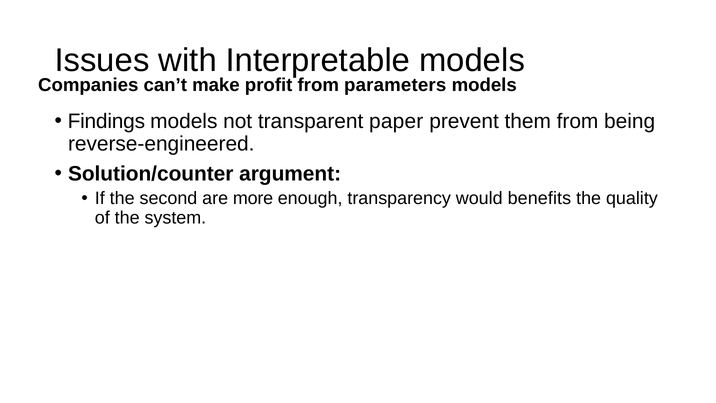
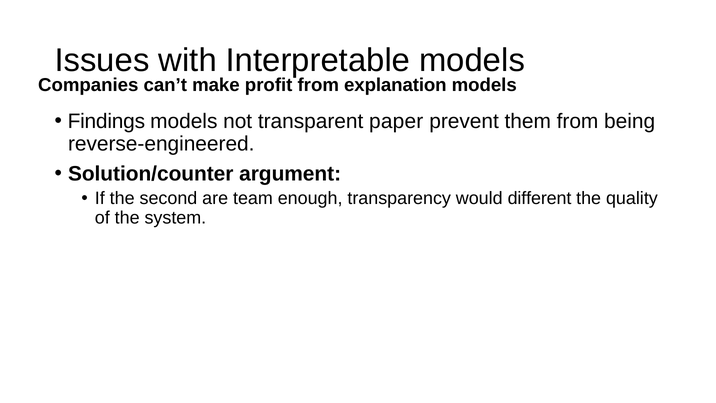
parameters: parameters -> explanation (395, 85)
more: more -> team (253, 198)
benefits: benefits -> different (540, 198)
